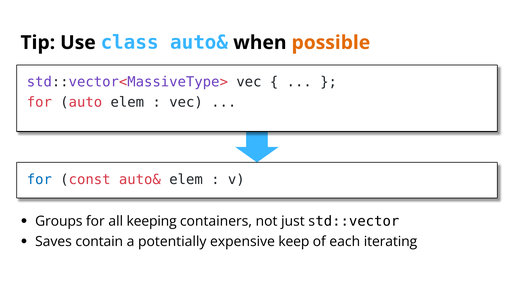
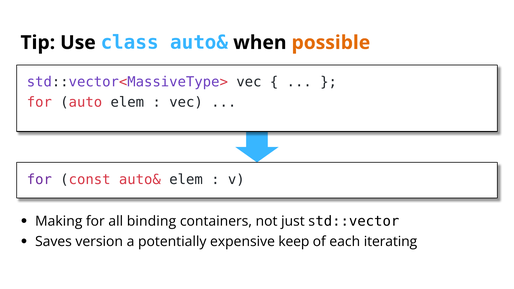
for colour: blue -> purple (39, 180)
Groups: Groups -> Making (59, 221)
keeping: keeping -> binding (151, 221)
contain: contain -> version (99, 242)
